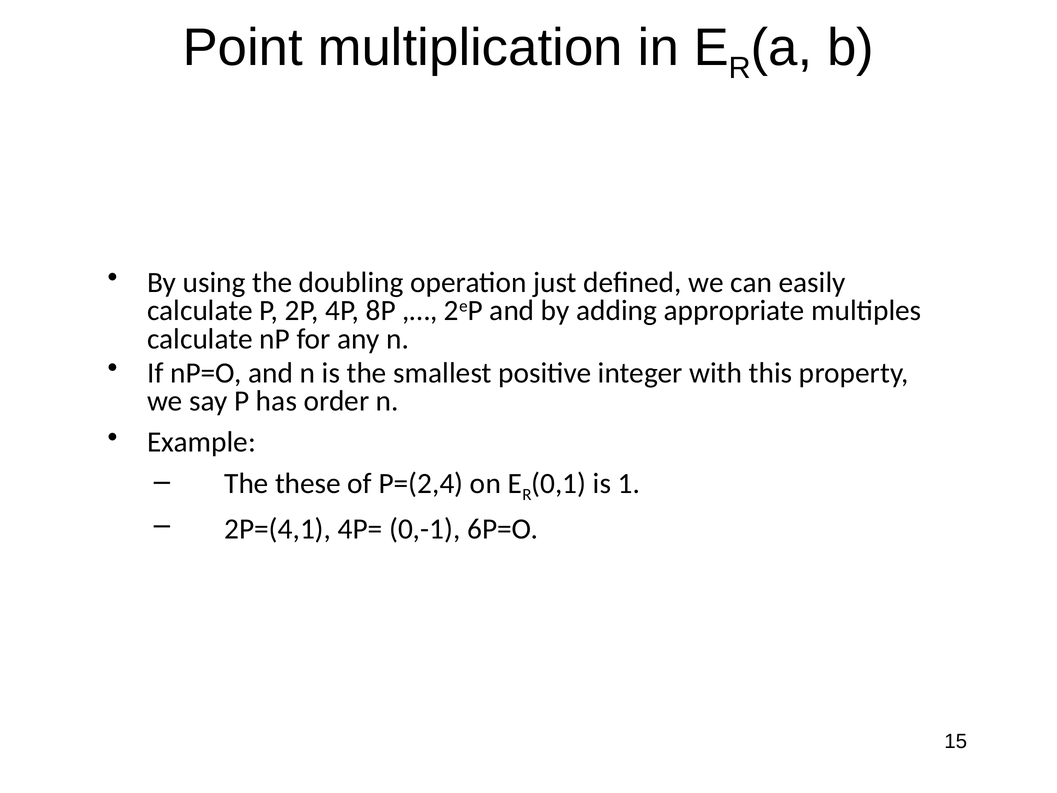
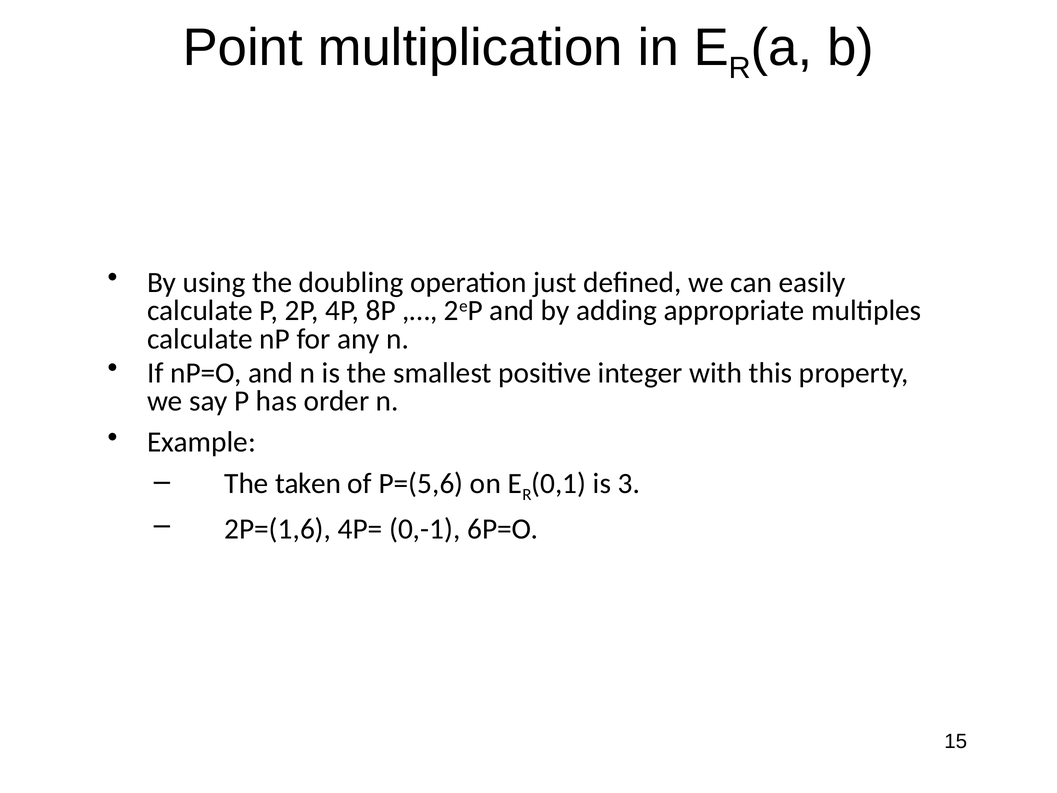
these: these -> taken (308, 483)
P=(2,4: P=(2,4 -> P=(5,6 (421, 483)
1: 1 -> 3 (629, 483)
2P=(4,1: 2P=(4,1 -> 2P=(1,6 (278, 529)
